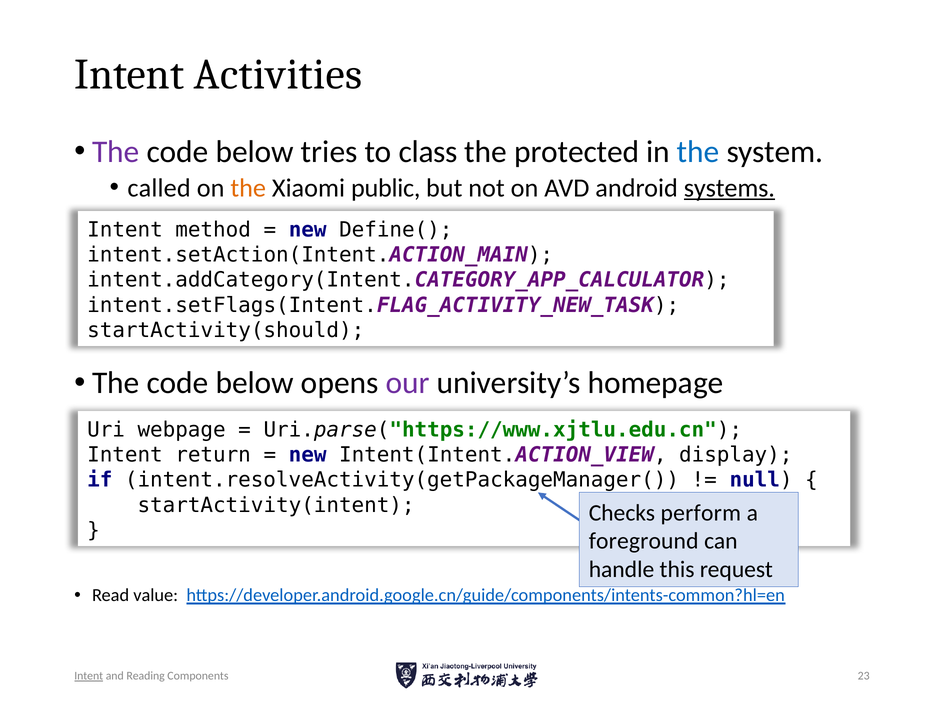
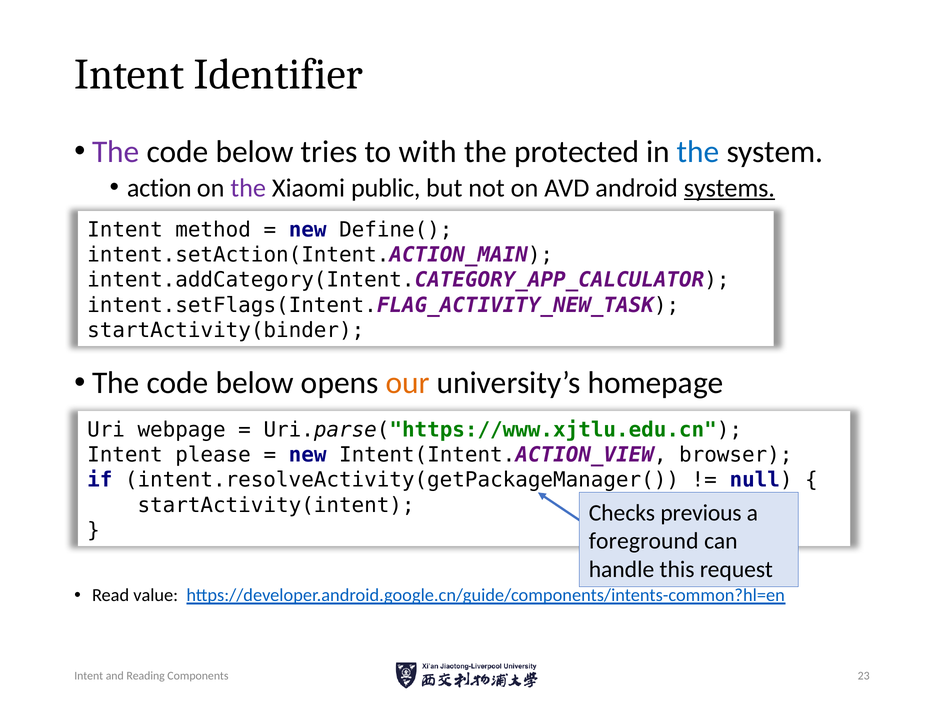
Activities: Activities -> Identifier (278, 75)
class: class -> with (428, 152)
called: called -> action (159, 188)
the colour: orange -> purple (248, 188)
startActivity(should: startActivity(should -> startActivity(binder (226, 330)
our colour: purple -> orange (408, 383)
return: return -> please (213, 455)
display: display -> browser (736, 455)
perform: perform -> previous (701, 513)
Intent underline: present -> none (89, 676)
